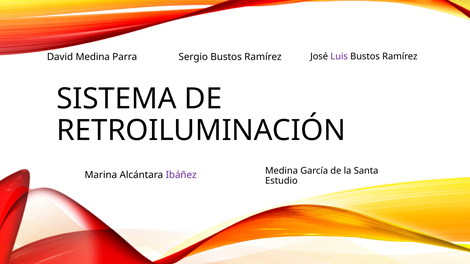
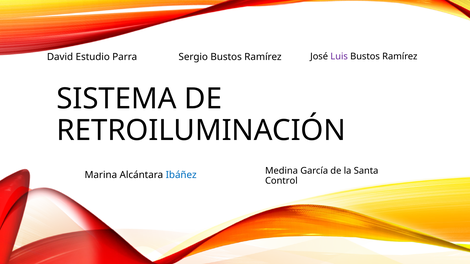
David Medina: Medina -> Estudio (93, 57)
Ibáñez colour: purple -> blue (181, 175)
Estudio: Estudio -> Control (281, 181)
